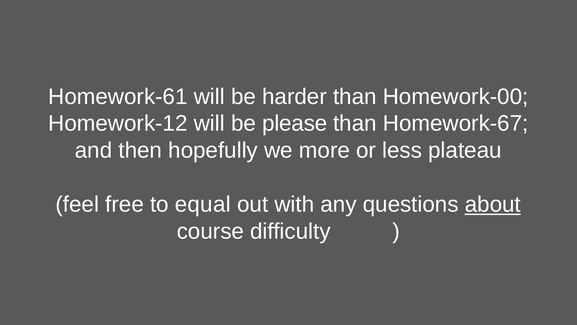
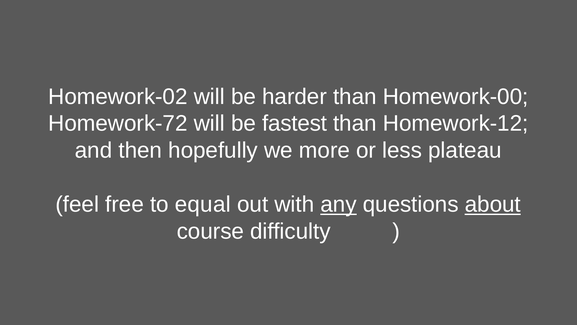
Homework-61: Homework-61 -> Homework-02 (118, 96)
Homework-12: Homework-12 -> Homework-72 (118, 123)
please: please -> fastest (295, 123)
Homework-67: Homework-67 -> Homework-12 (456, 123)
any underline: none -> present (339, 204)
